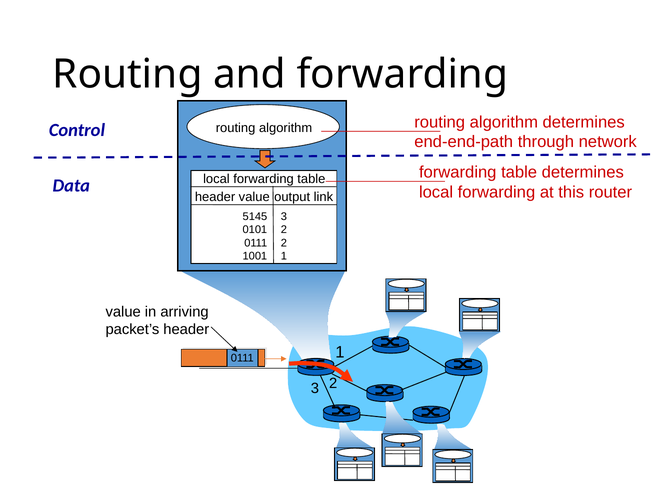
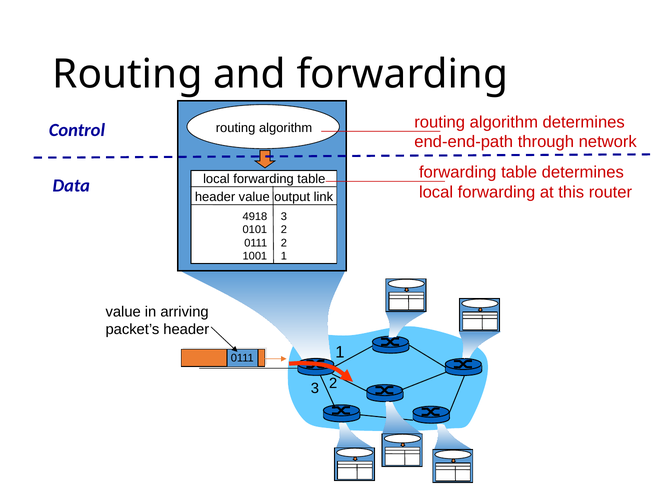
5145: 5145 -> 4918 (255, 216)
